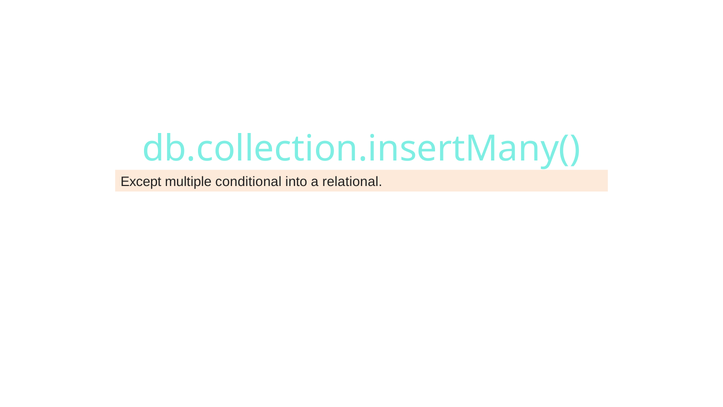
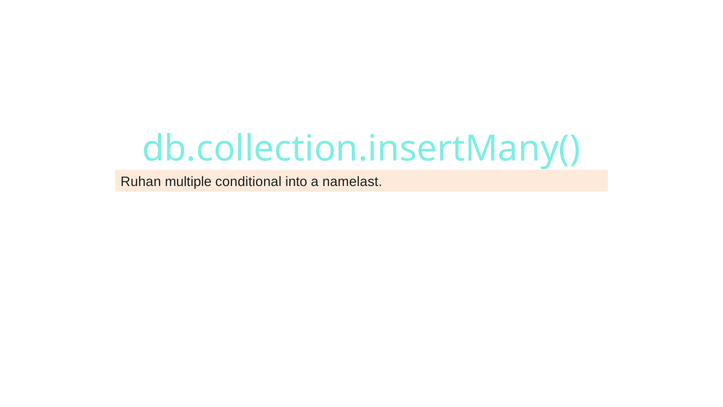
Except: Except -> Ruhan (141, 181)
relational: relational -> namelast (352, 181)
